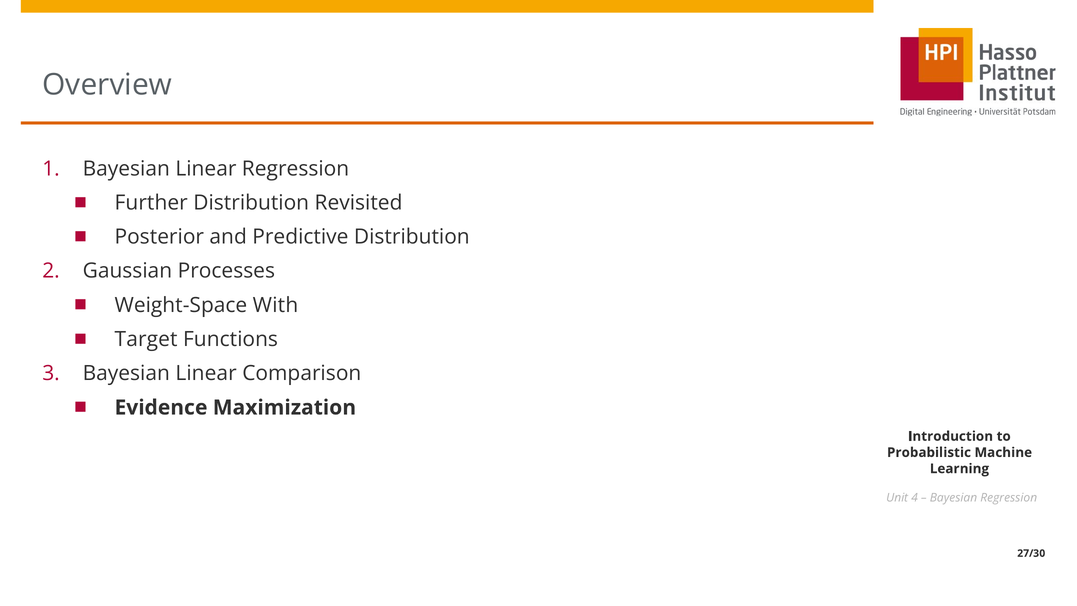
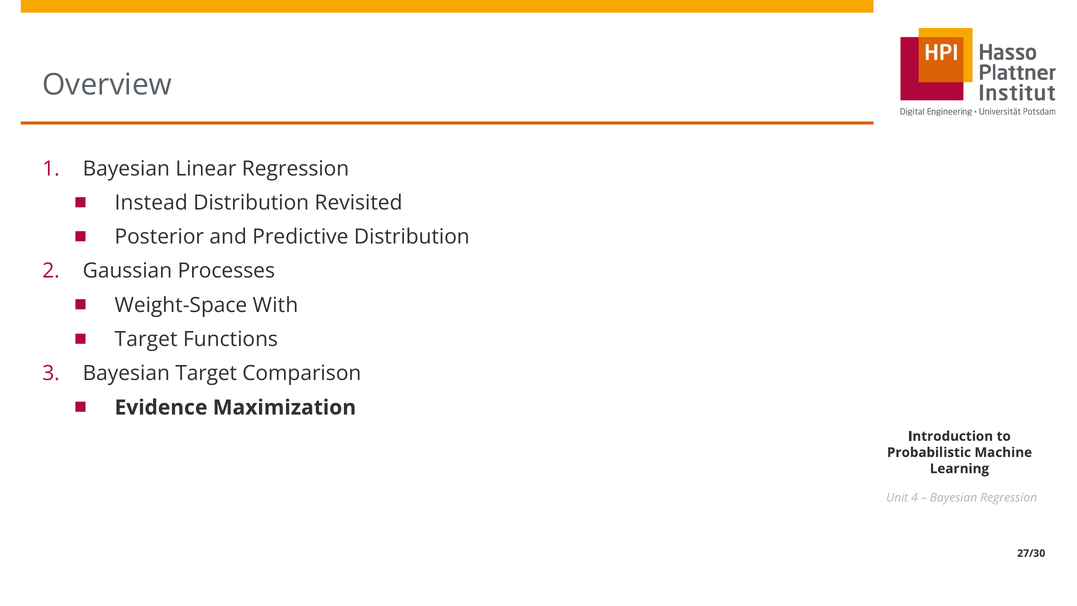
Further: Further -> Instead (151, 203)
Linear: Linear -> Target (206, 373)
